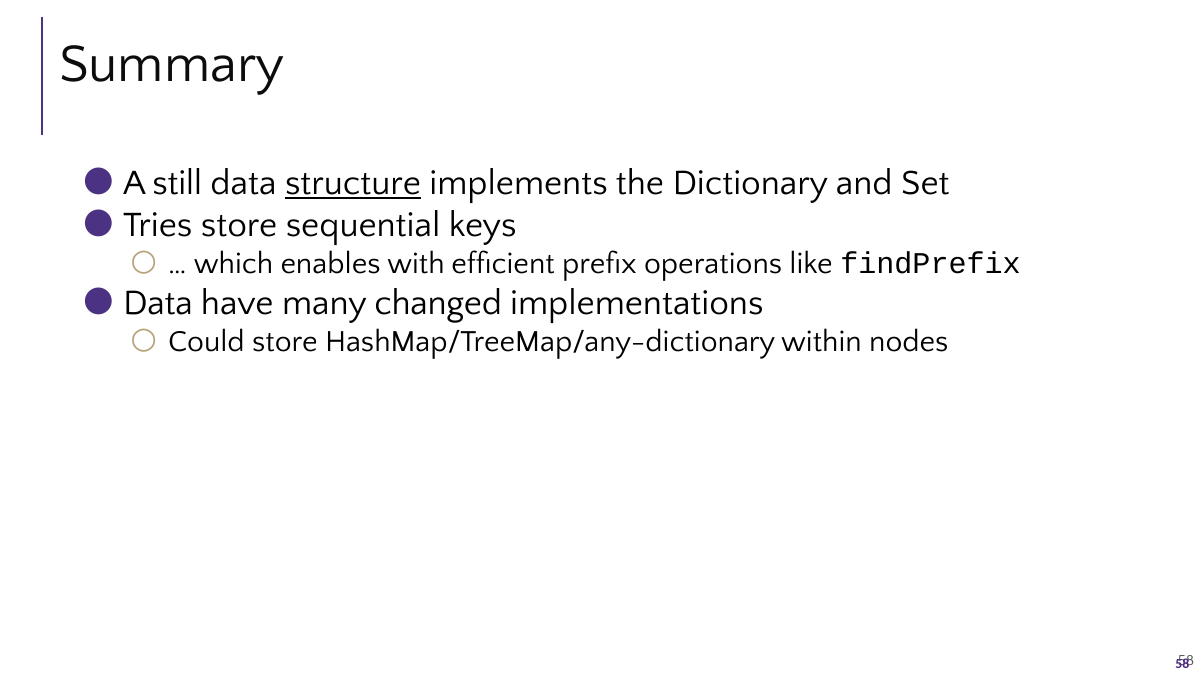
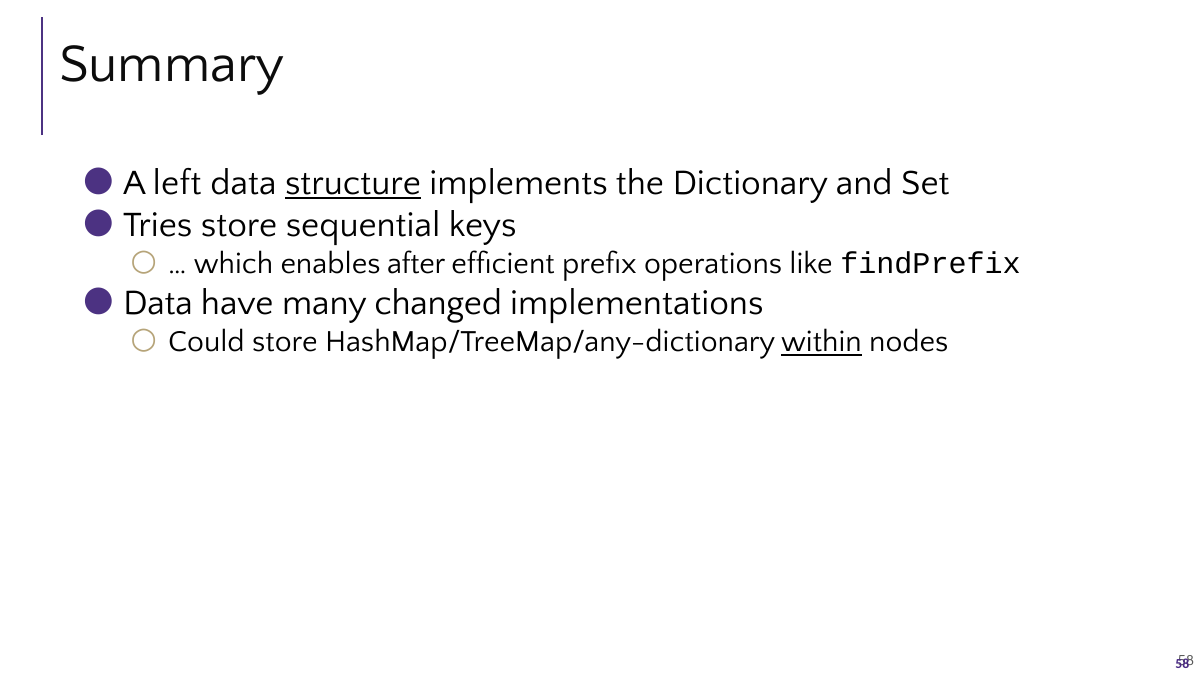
still: still -> left (177, 183)
with: with -> after (416, 264)
within underline: none -> present (822, 342)
